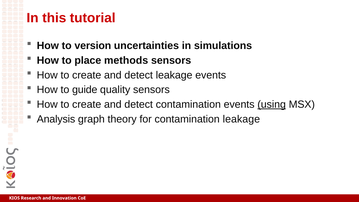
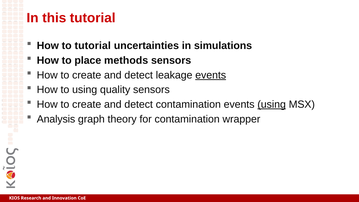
to version: version -> tutorial (93, 46)
events underline: none -> present (211, 75)
to guide: guide -> using (85, 90)
contamination leakage: leakage -> wrapper (241, 119)
